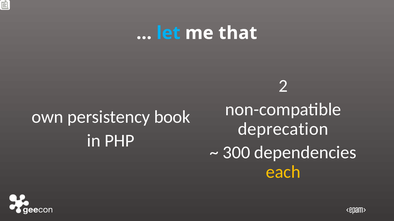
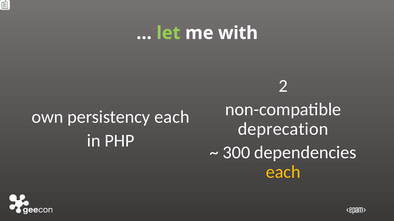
let colour: light blue -> light green (168, 33)
that: that -> with (238, 33)
persistency book: book -> each (172, 117)
